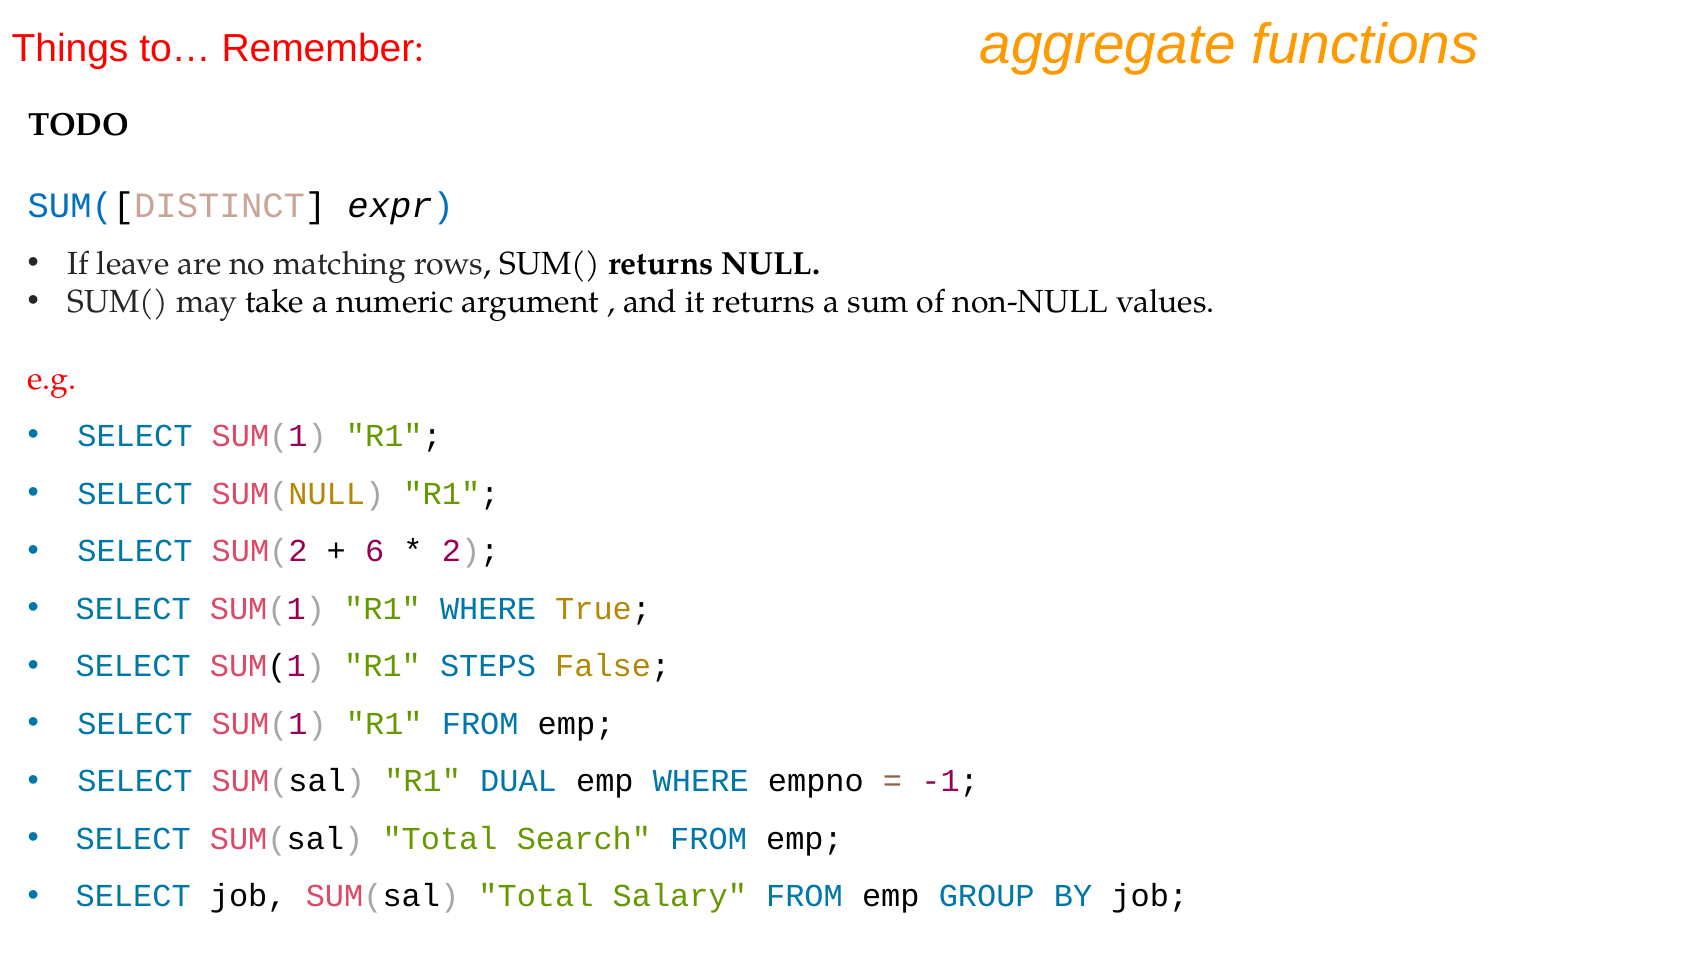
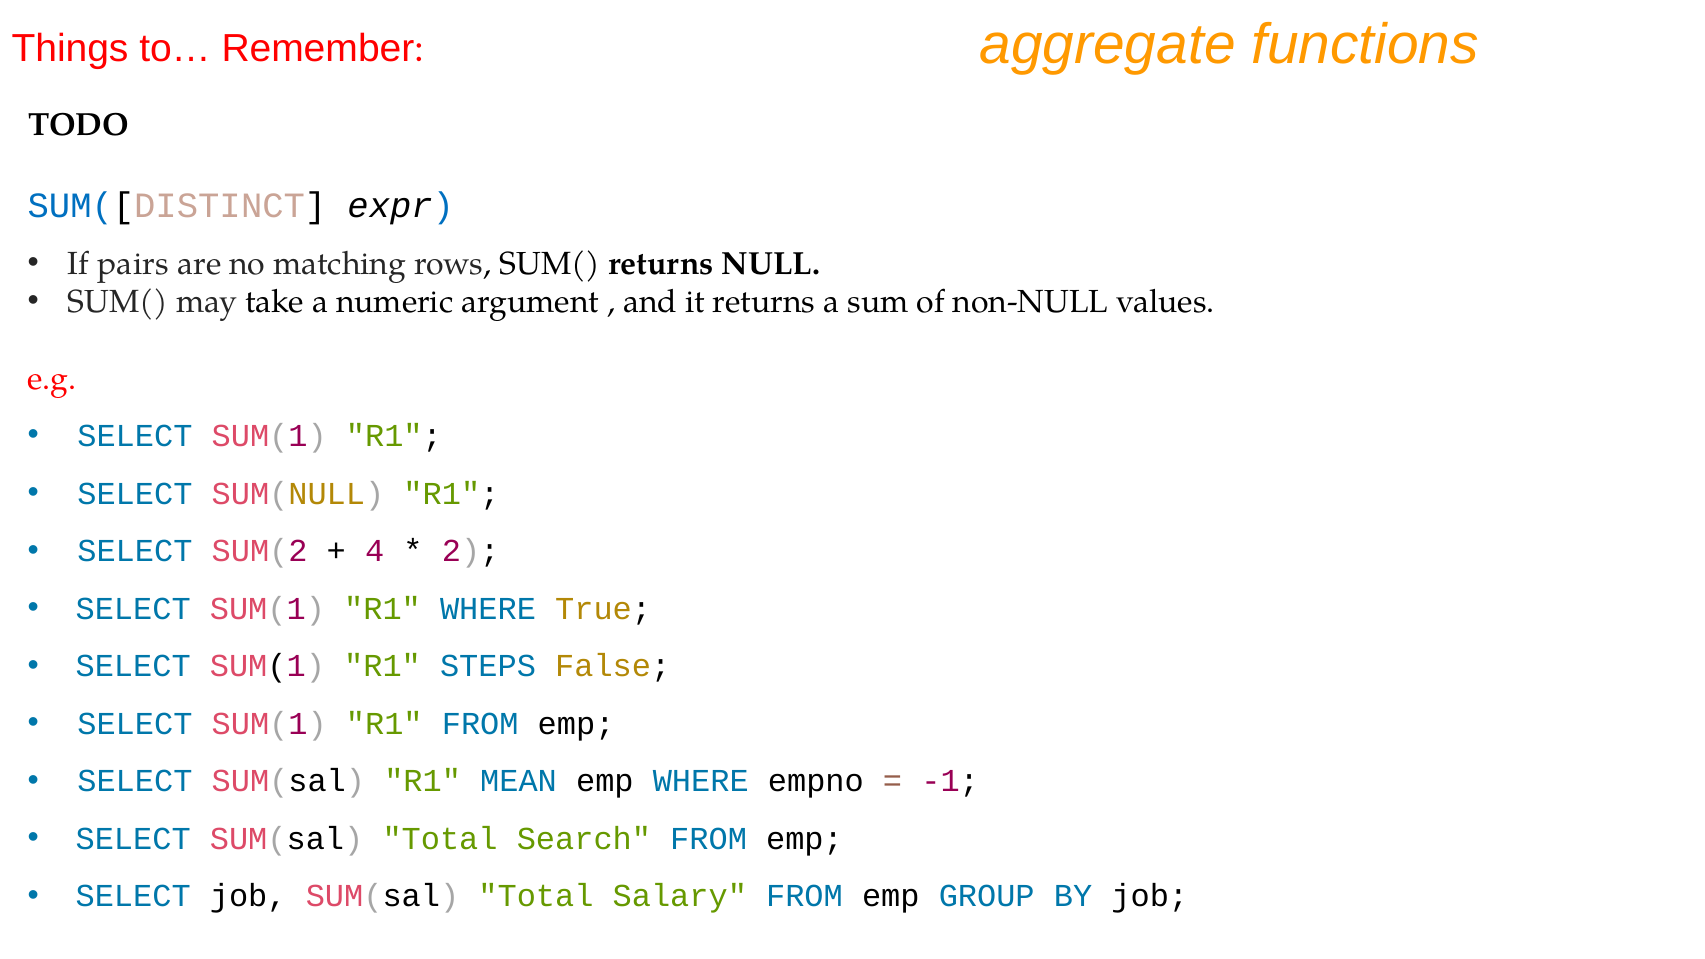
leave: leave -> pairs (133, 264)
6: 6 -> 4 (375, 551)
DUAL: DUAL -> MEAN (519, 781)
